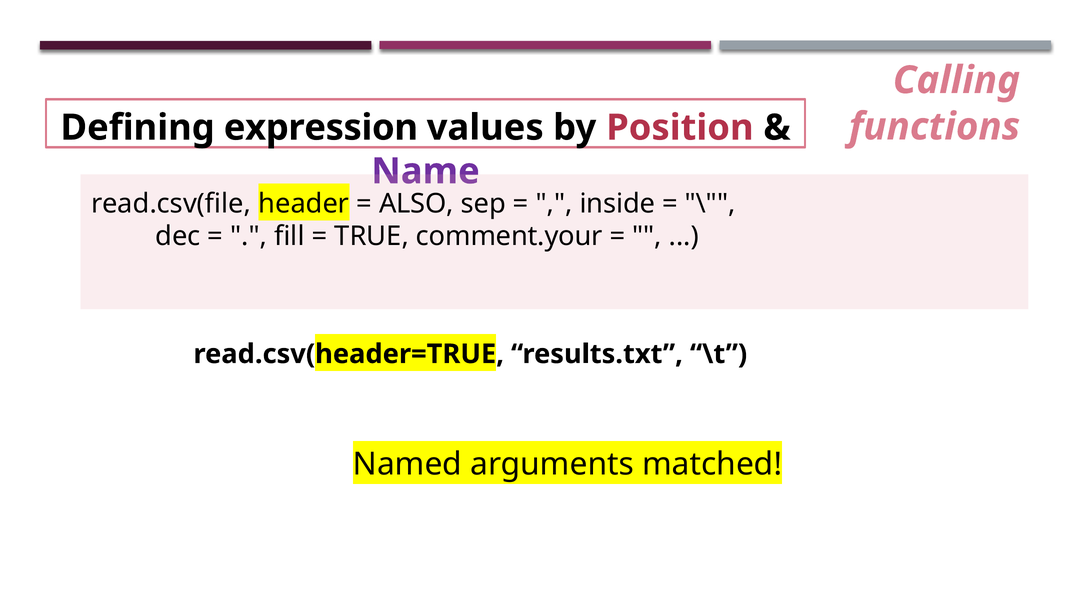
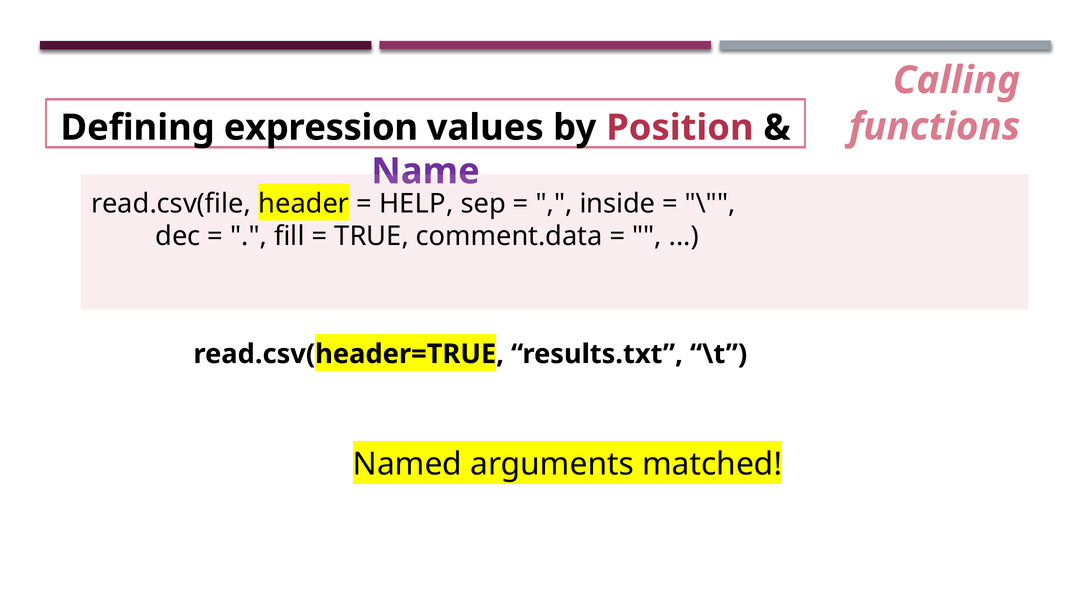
ALSO: ALSO -> HELP (416, 203)
comment.your: comment.your -> comment.data (509, 236)
